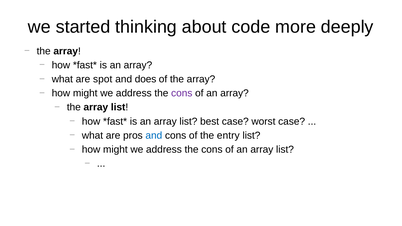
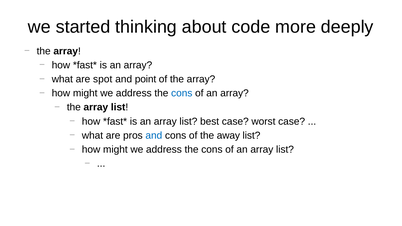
does: does -> point (146, 79)
cons colour: purple -> blue (182, 93)
entry: entry -> away (228, 136)
